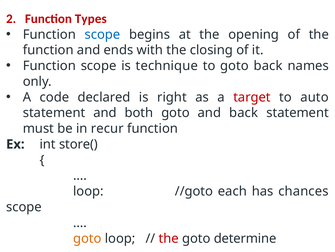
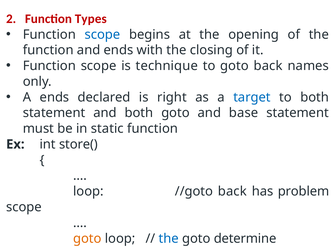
A code: code -> ends (54, 97)
target colour: red -> blue (252, 97)
to auto: auto -> both (315, 97)
and back: back -> base (244, 113)
recur: recur -> static (107, 128)
//goto each: each -> back (232, 191)
chances: chances -> problem (304, 191)
the colour: red -> blue (169, 238)
